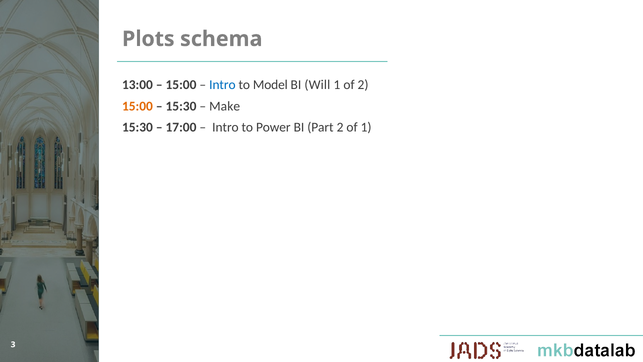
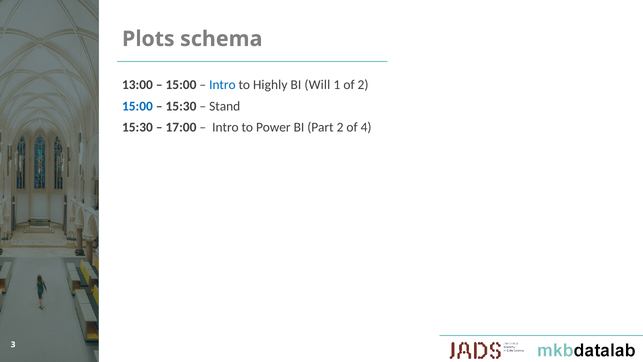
Model: Model -> Highly (270, 85)
15:00 colour: orange -> blue (137, 106)
Make: Make -> Stand (225, 106)
of 1: 1 -> 4 (366, 127)
